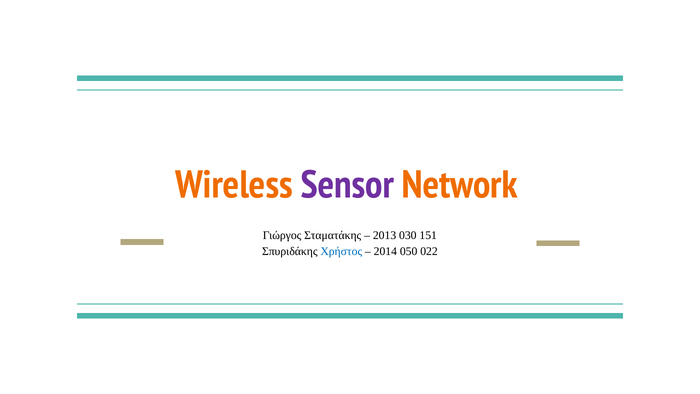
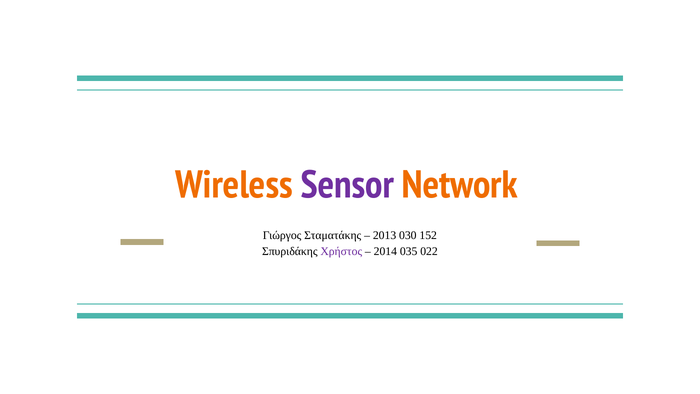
151: 151 -> 152 (428, 235)
Χρήστος colour: blue -> purple (341, 251)
050: 050 -> 035 (409, 251)
